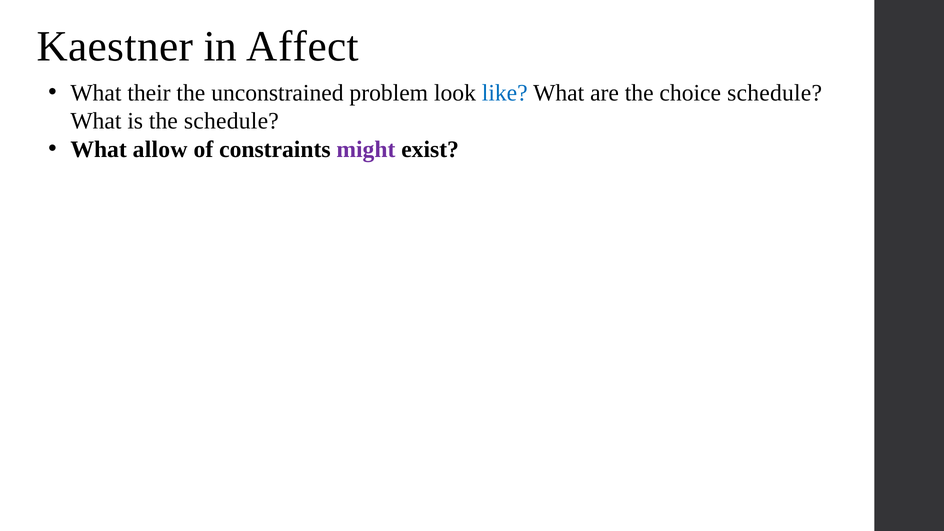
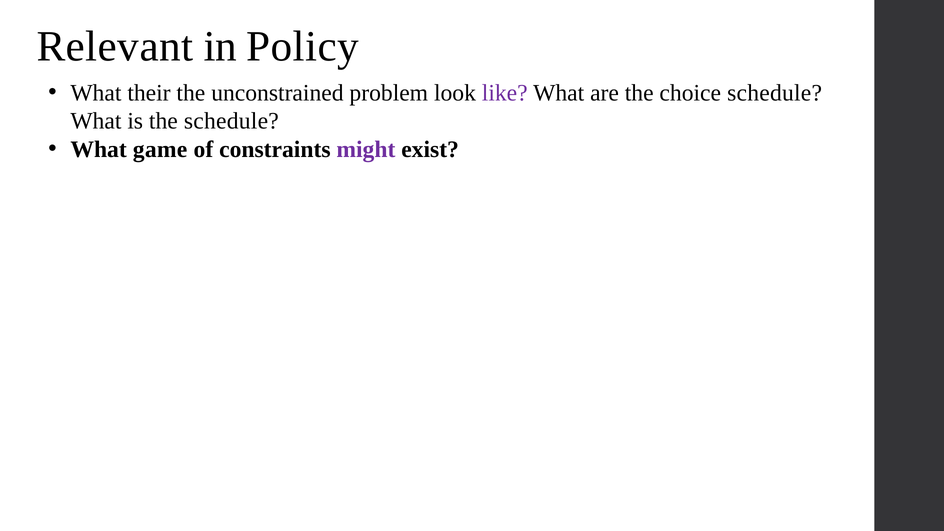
Kaestner: Kaestner -> Relevant (115, 46)
Affect: Affect -> Policy (303, 46)
like colour: blue -> purple (505, 93)
allow: allow -> game (160, 149)
